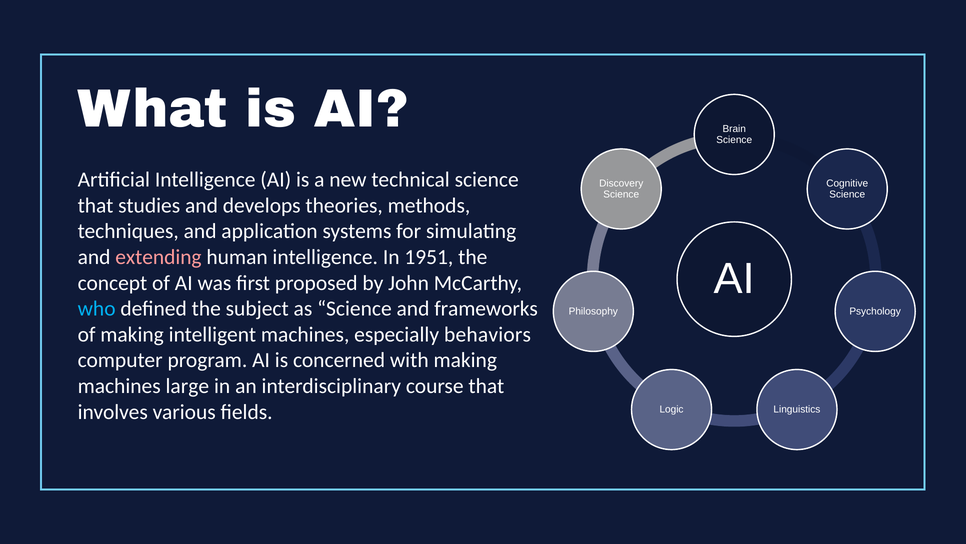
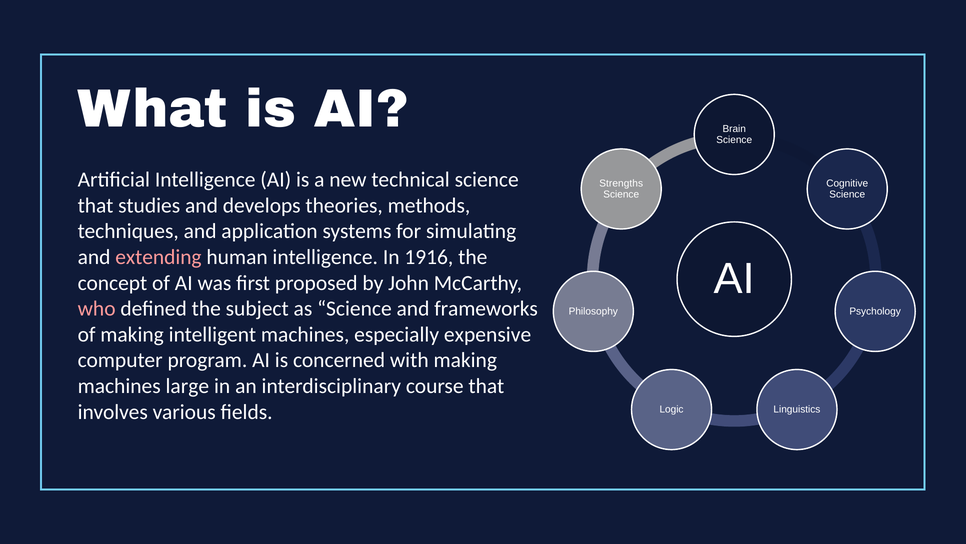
Discovery: Discovery -> Strengths (621, 183)
1951: 1951 -> 1916 (429, 257)
who colour: light blue -> pink (97, 308)
behaviors: behaviors -> expensive (488, 334)
